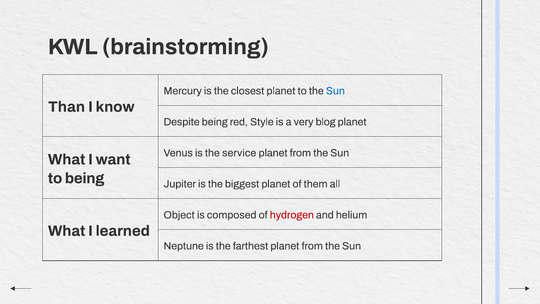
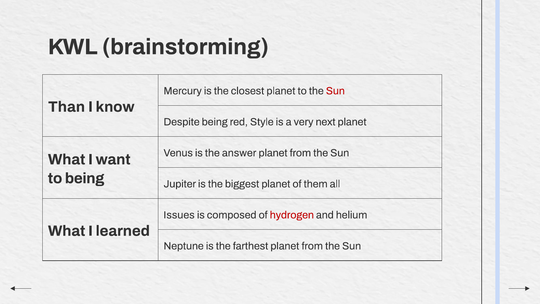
Sun colour: blue -> red (335, 91)
blog: blog -> next (326, 122)
service: service -> answer (239, 153)
Object: Object -> Issues (179, 215)
